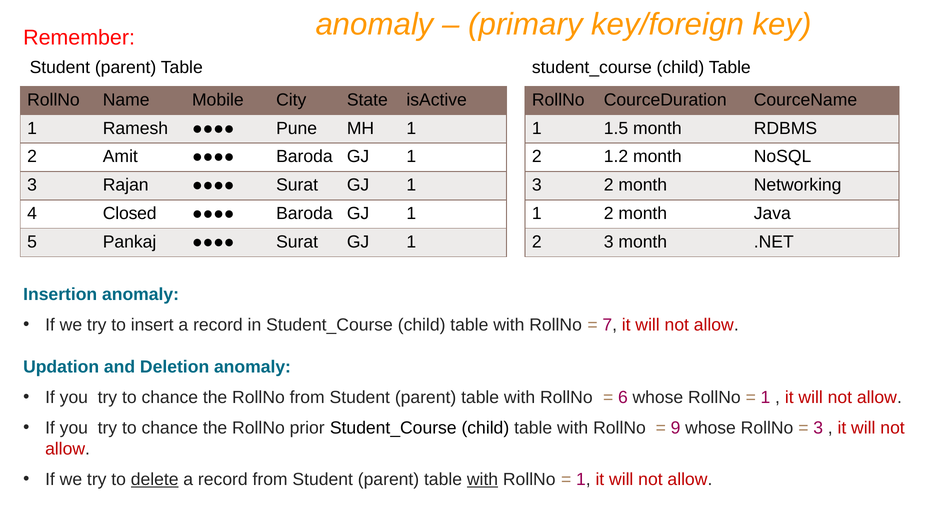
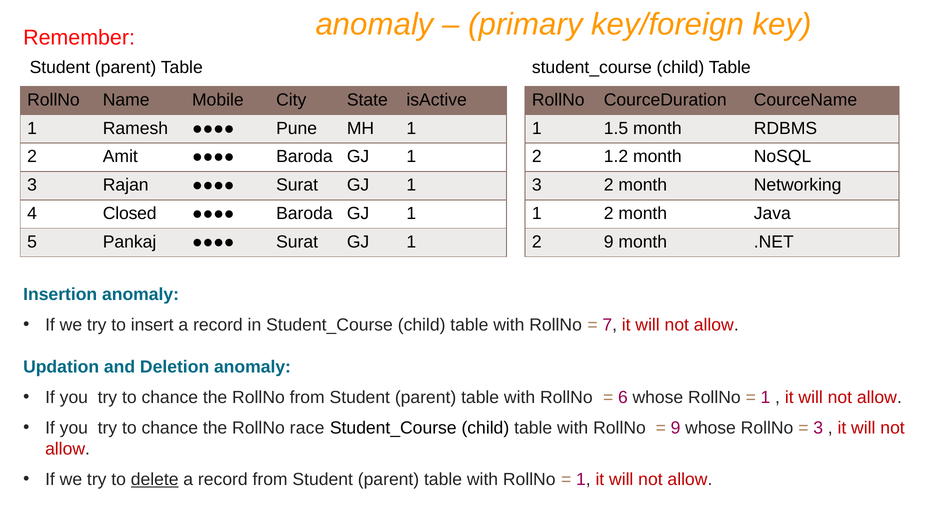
2 3: 3 -> 9 (609, 242)
prior: prior -> race (307, 428)
with underline: present -> none (483, 480)
